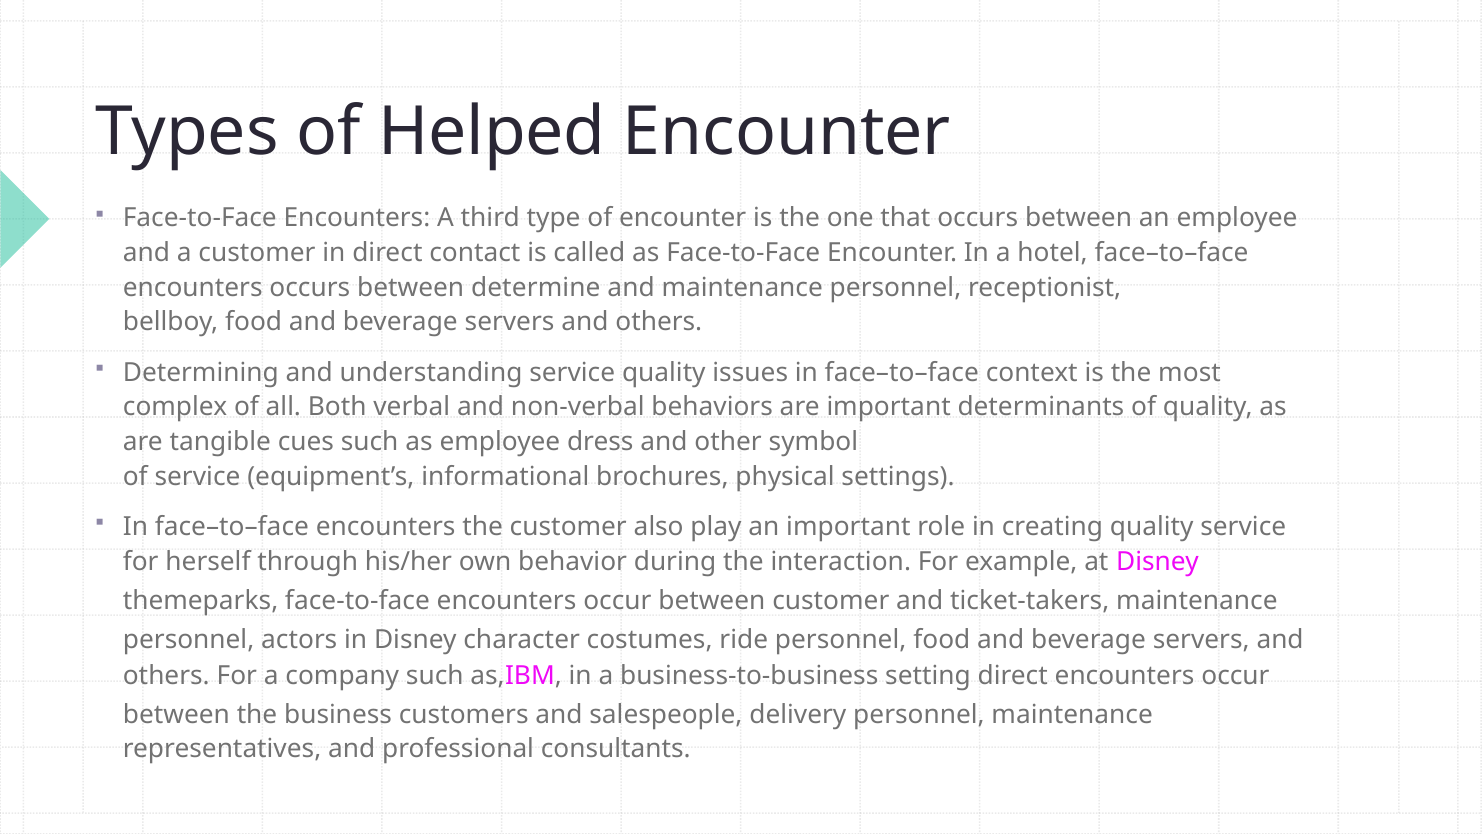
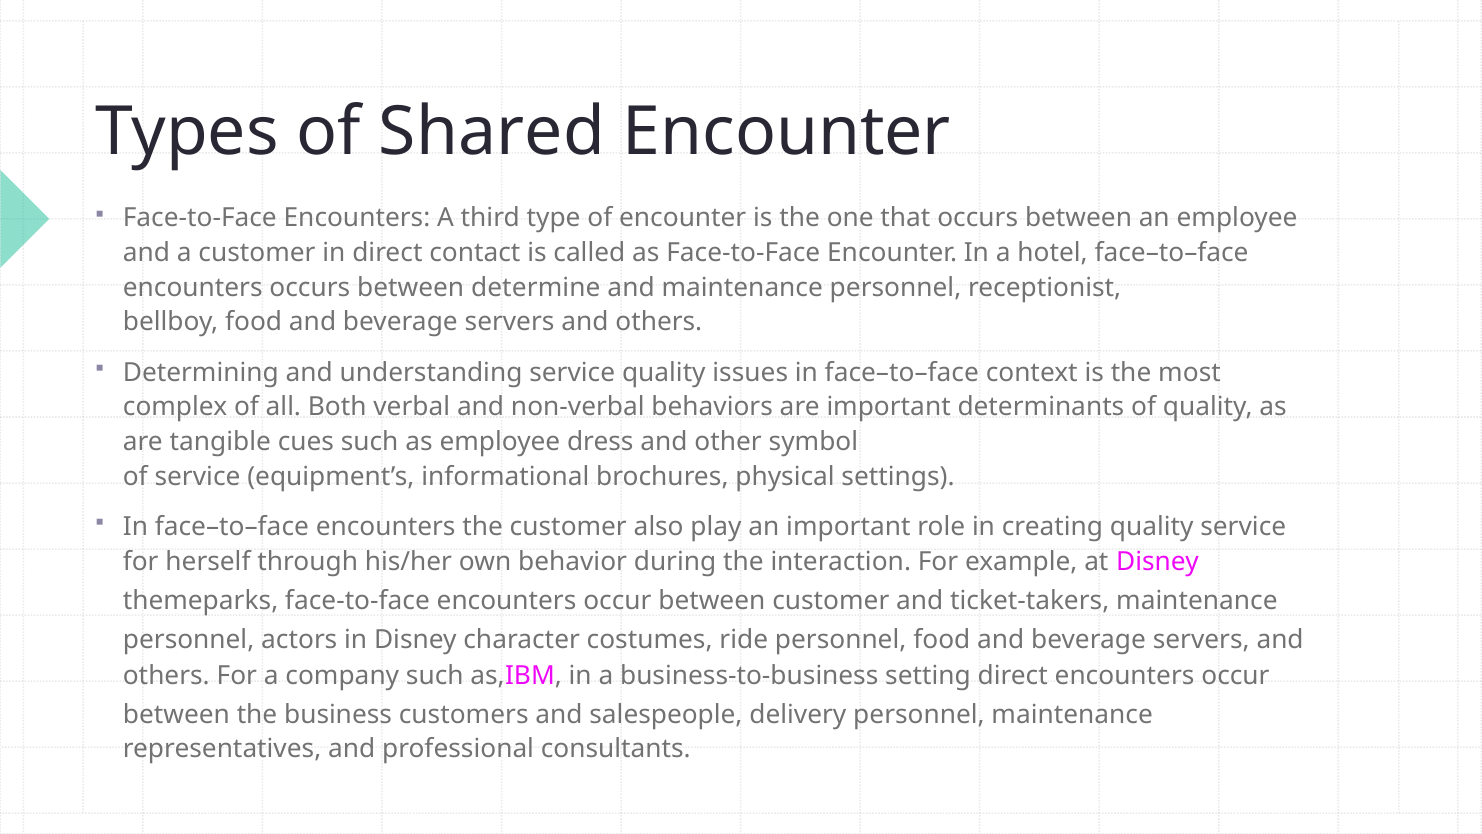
Helped: Helped -> Shared (492, 132)
